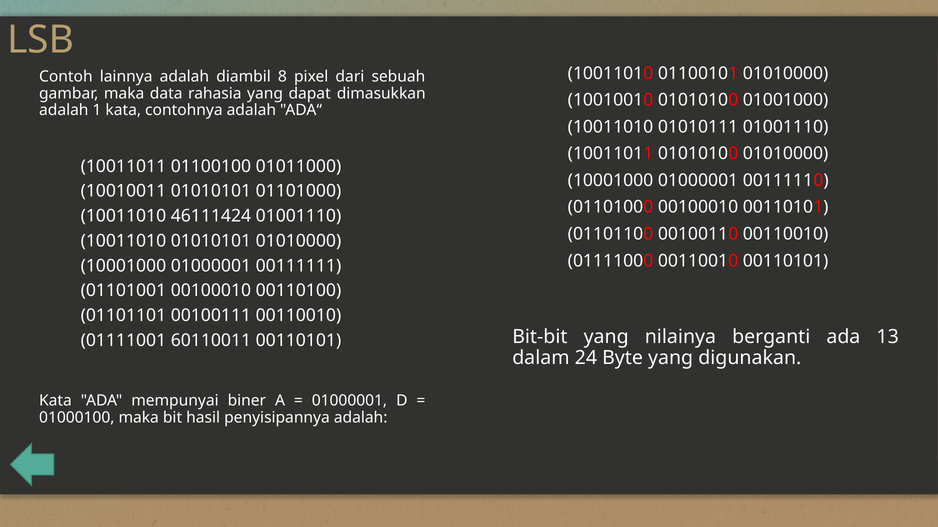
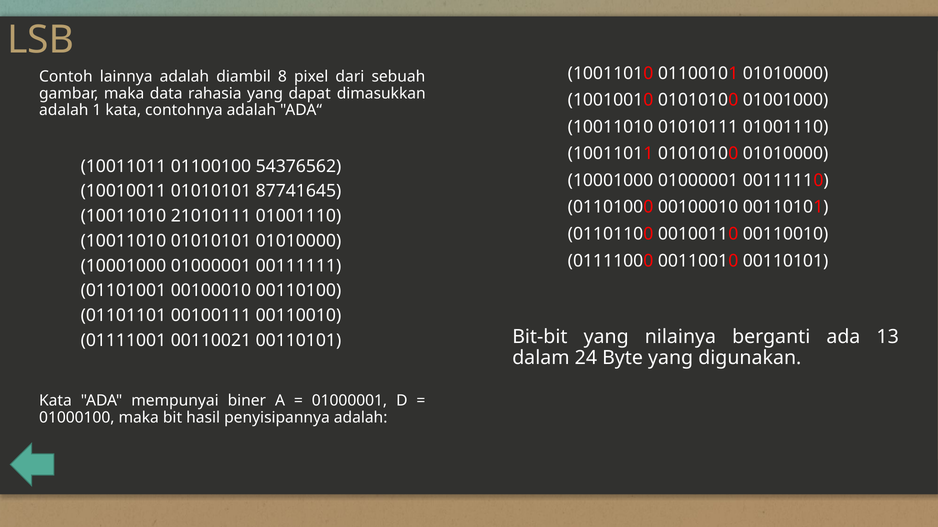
01011000: 01011000 -> 54376562 (298, 167)
01010101 01101000: 01101000 -> 87741645 (298, 191)
46111424: 46111424 -> 21010111 (211, 216)
60110011: 60110011 -> 00110021 (211, 341)
